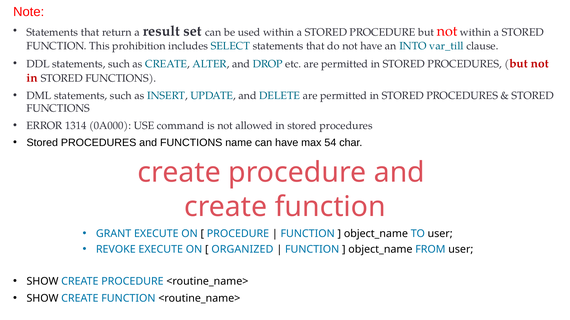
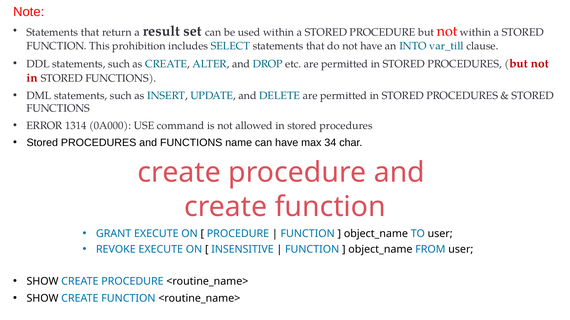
54: 54 -> 34 (330, 143)
ORGANIZED: ORGANIZED -> INSENSITIVE (242, 250)
